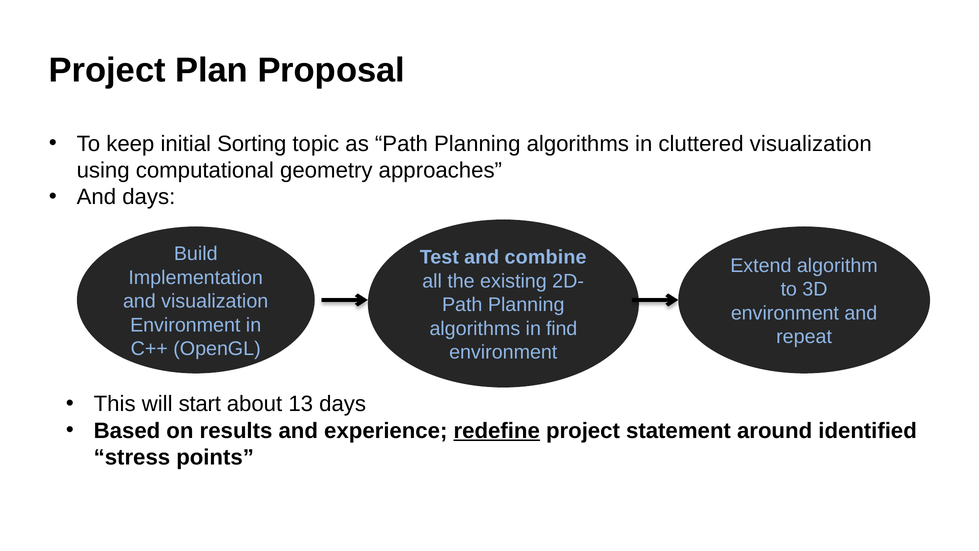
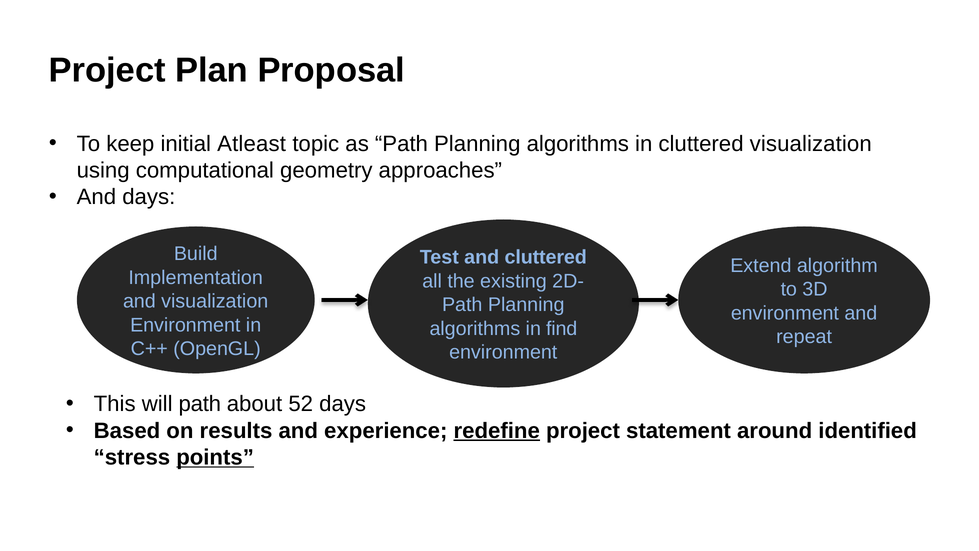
Sorting: Sorting -> Atleast (252, 144)
and combine: combine -> cluttered (546, 257)
will start: start -> path (200, 404)
13: 13 -> 52 (301, 404)
points underline: none -> present (215, 457)
